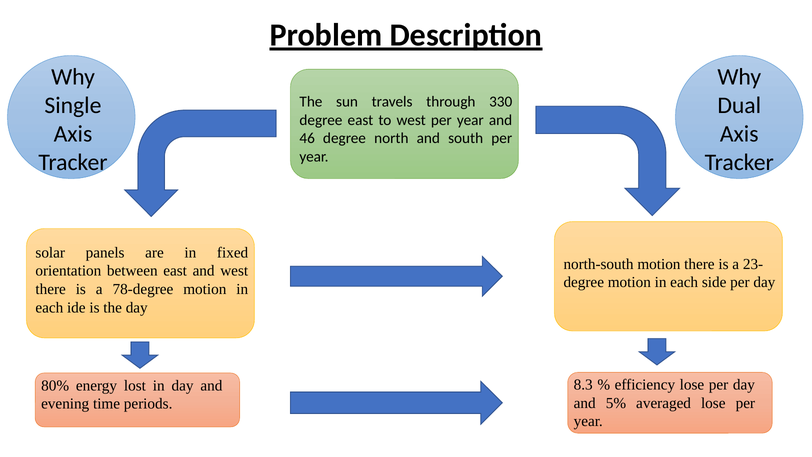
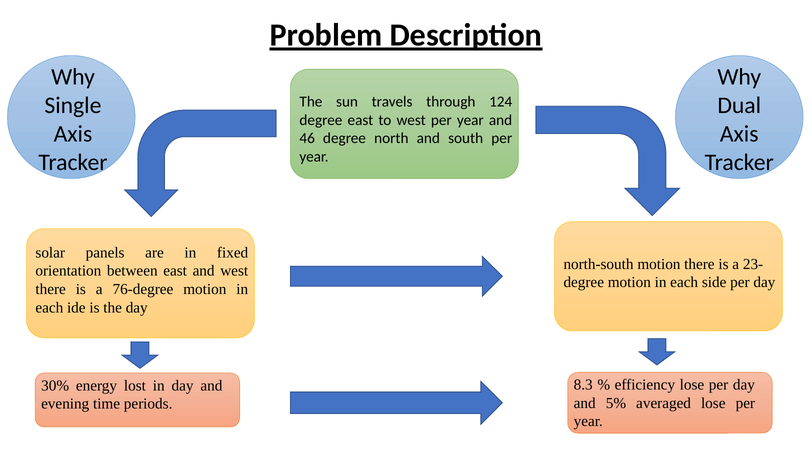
330: 330 -> 124 (501, 102)
78-degree: 78-degree -> 76-degree (143, 289)
80%: 80% -> 30% (55, 385)
